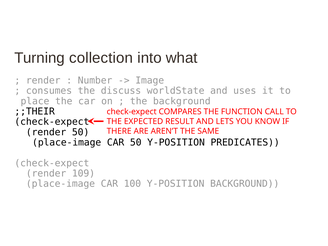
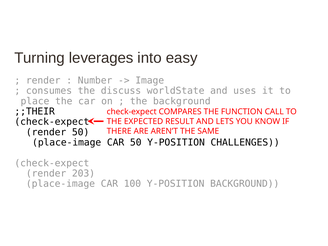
collection: collection -> leverages (101, 58)
what: what -> easy (182, 58)
PREDICATES: PREDICATES -> CHALLENGES (245, 142)
109: 109 -> 203 (83, 173)
